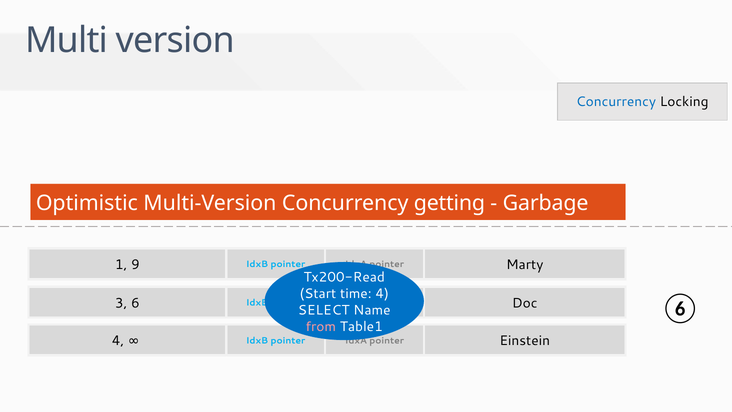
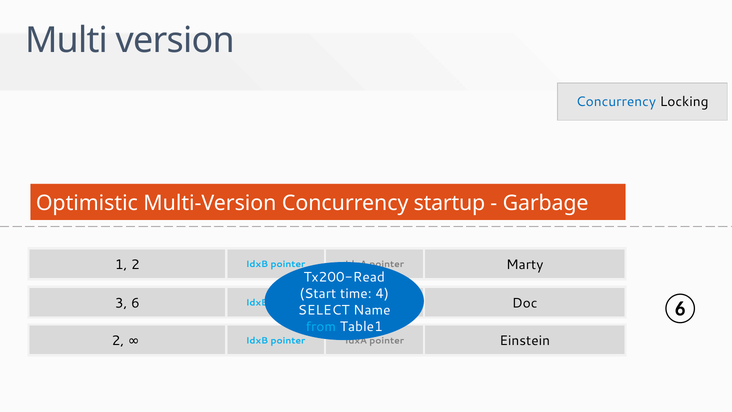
getting: getting -> startup (449, 203)
1 9: 9 -> 2 (135, 264)
from colour: pink -> light blue (321, 326)
4: 4 -> 2 (118, 341)
